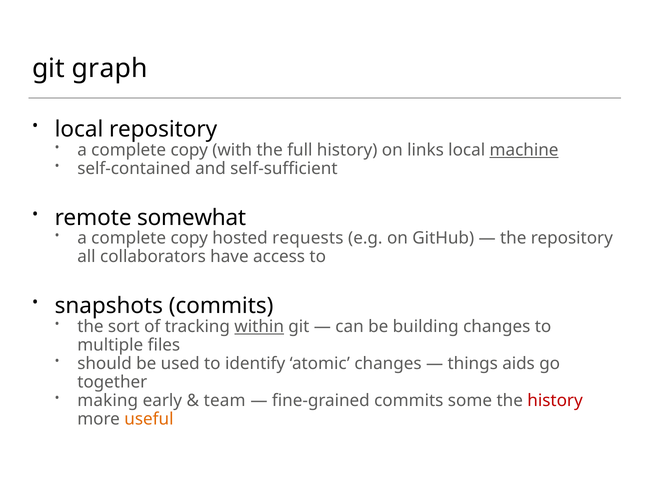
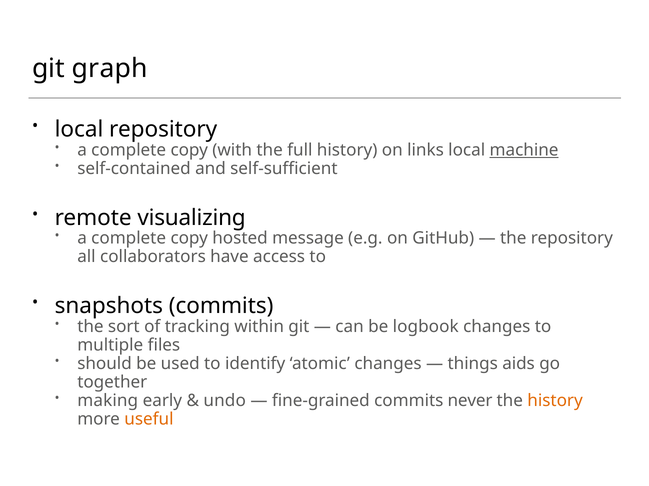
somewhat: somewhat -> visualizing (192, 218)
requests: requests -> message (308, 239)
within underline: present -> none (259, 327)
building: building -> logbook (426, 327)
team: team -> undo (225, 401)
some: some -> never (470, 401)
history colour: red -> orange (555, 401)
